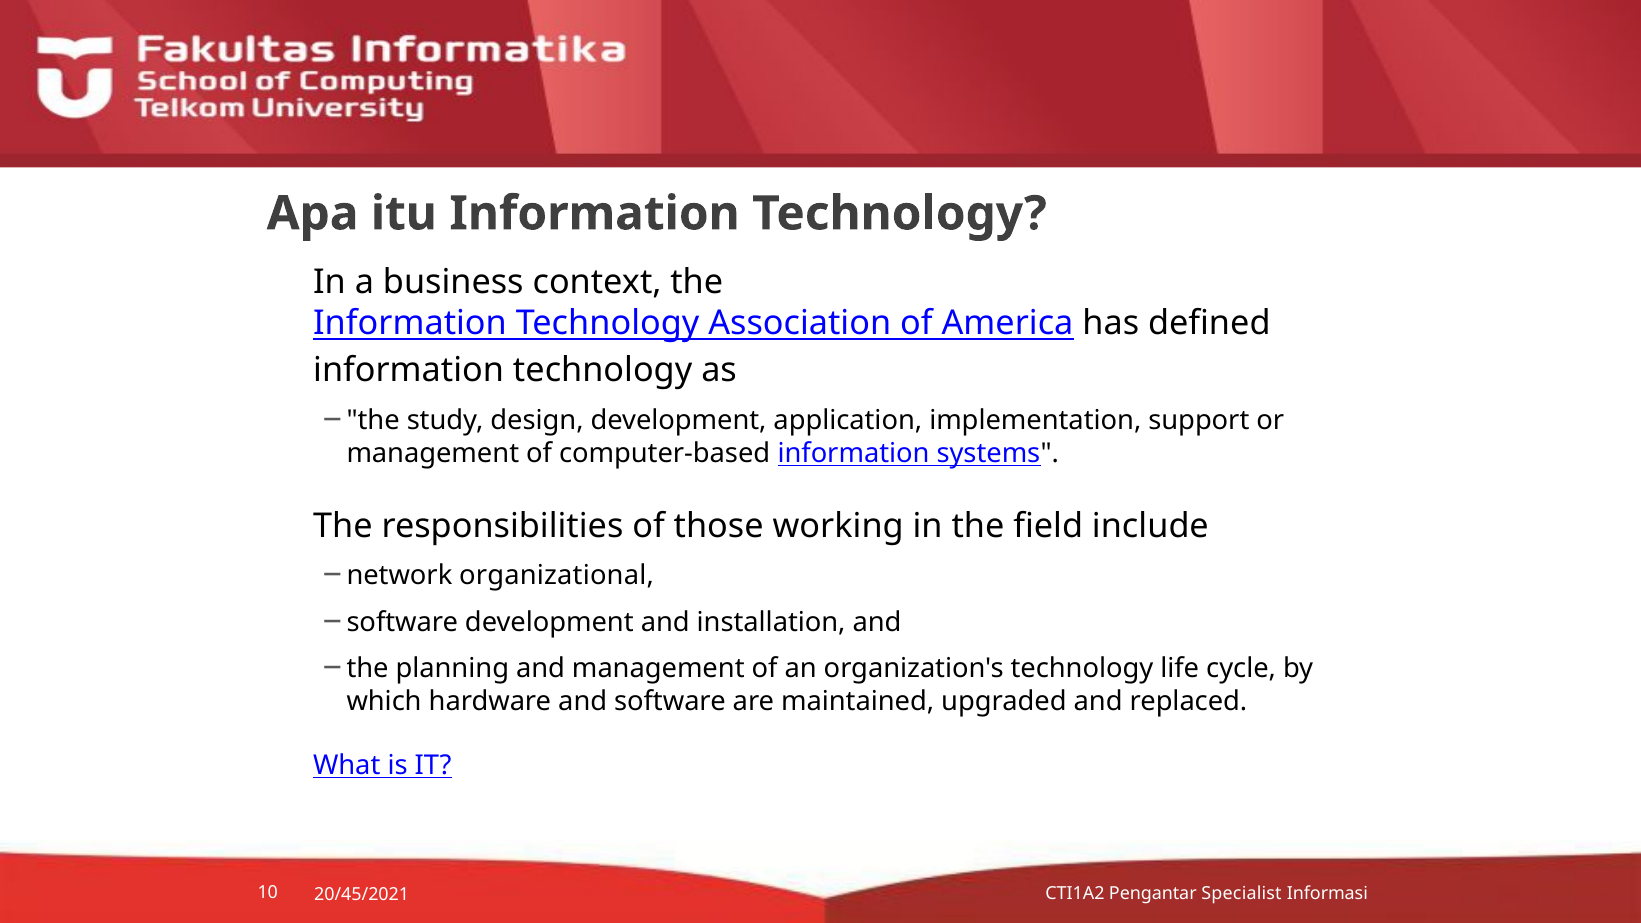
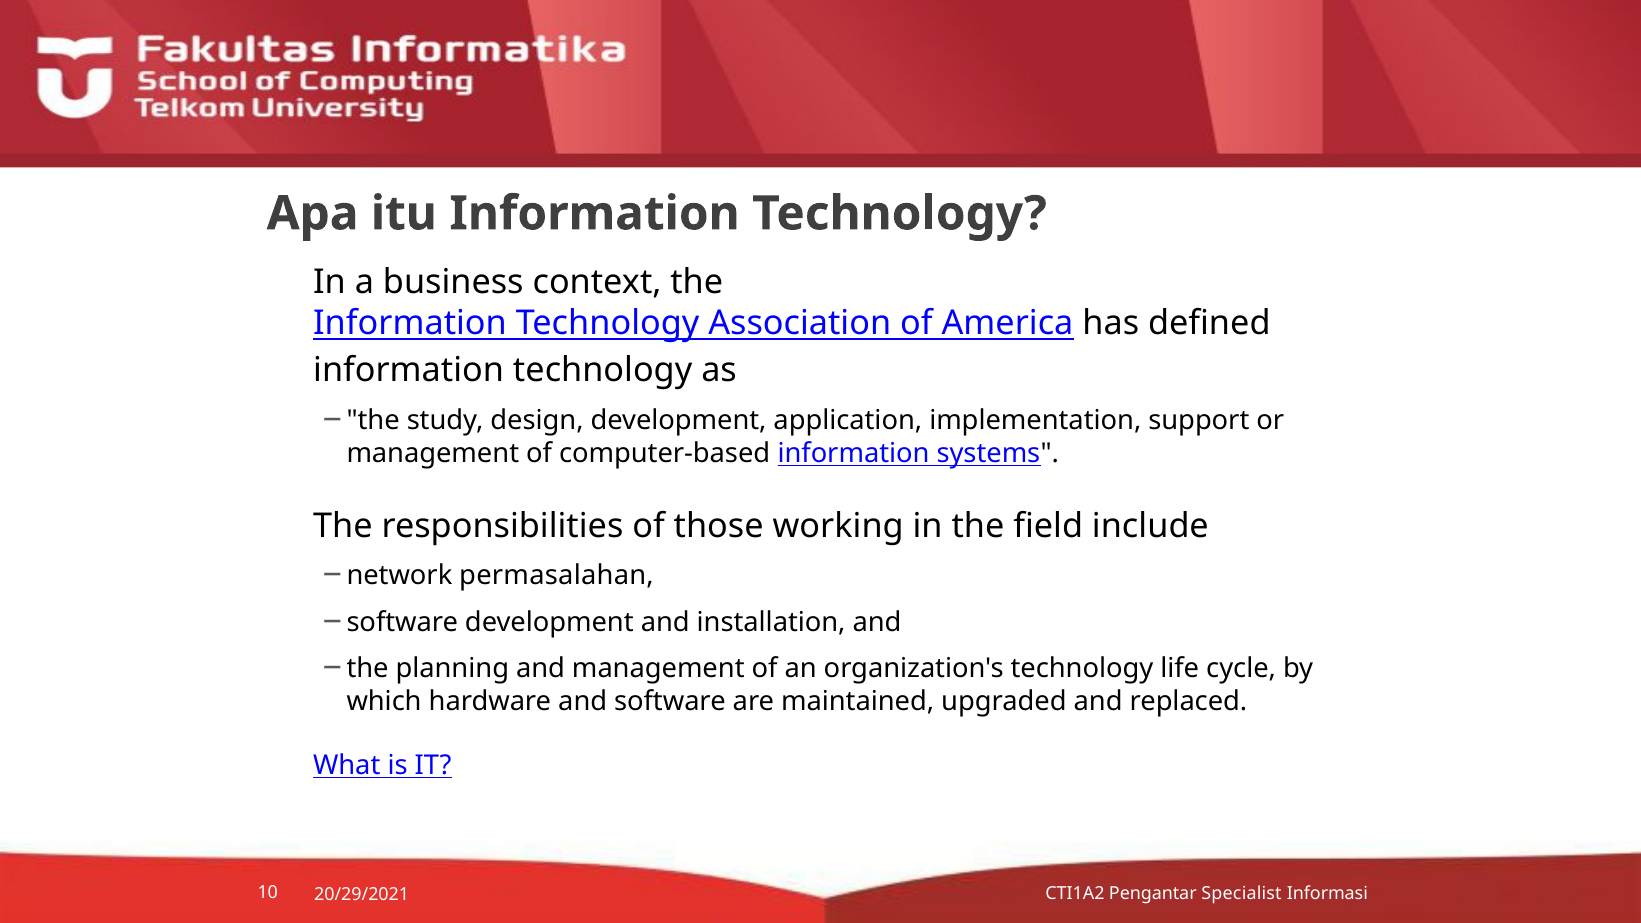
organizational: organizational -> permasalahan (557, 576)
20/45/2021: 20/45/2021 -> 20/29/2021 (362, 894)
